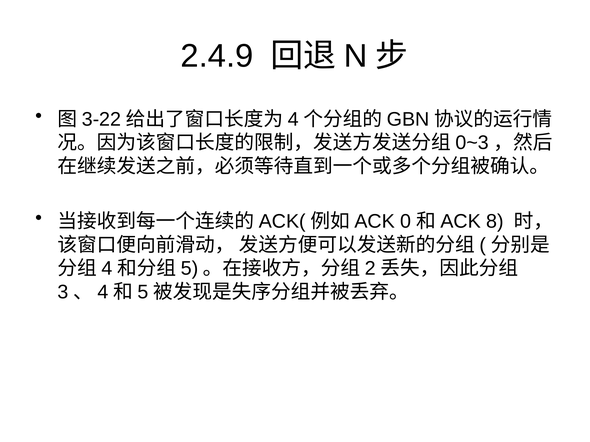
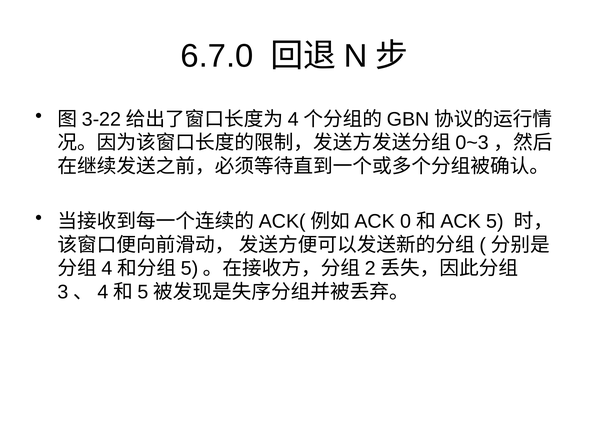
2.4.9: 2.4.9 -> 6.7.0 (217, 56)
8: 8 -> 5 (495, 222)
